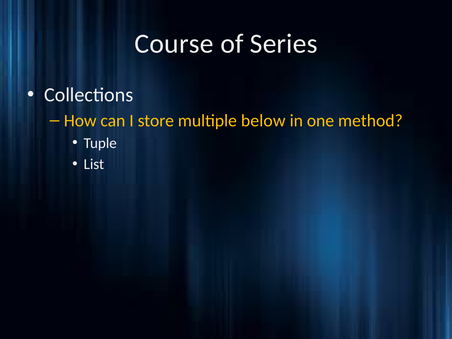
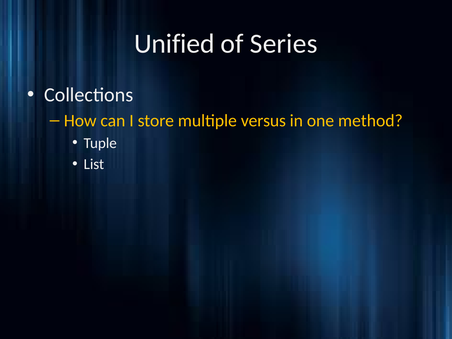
Course: Course -> Unified (174, 44)
below: below -> versus (263, 121)
